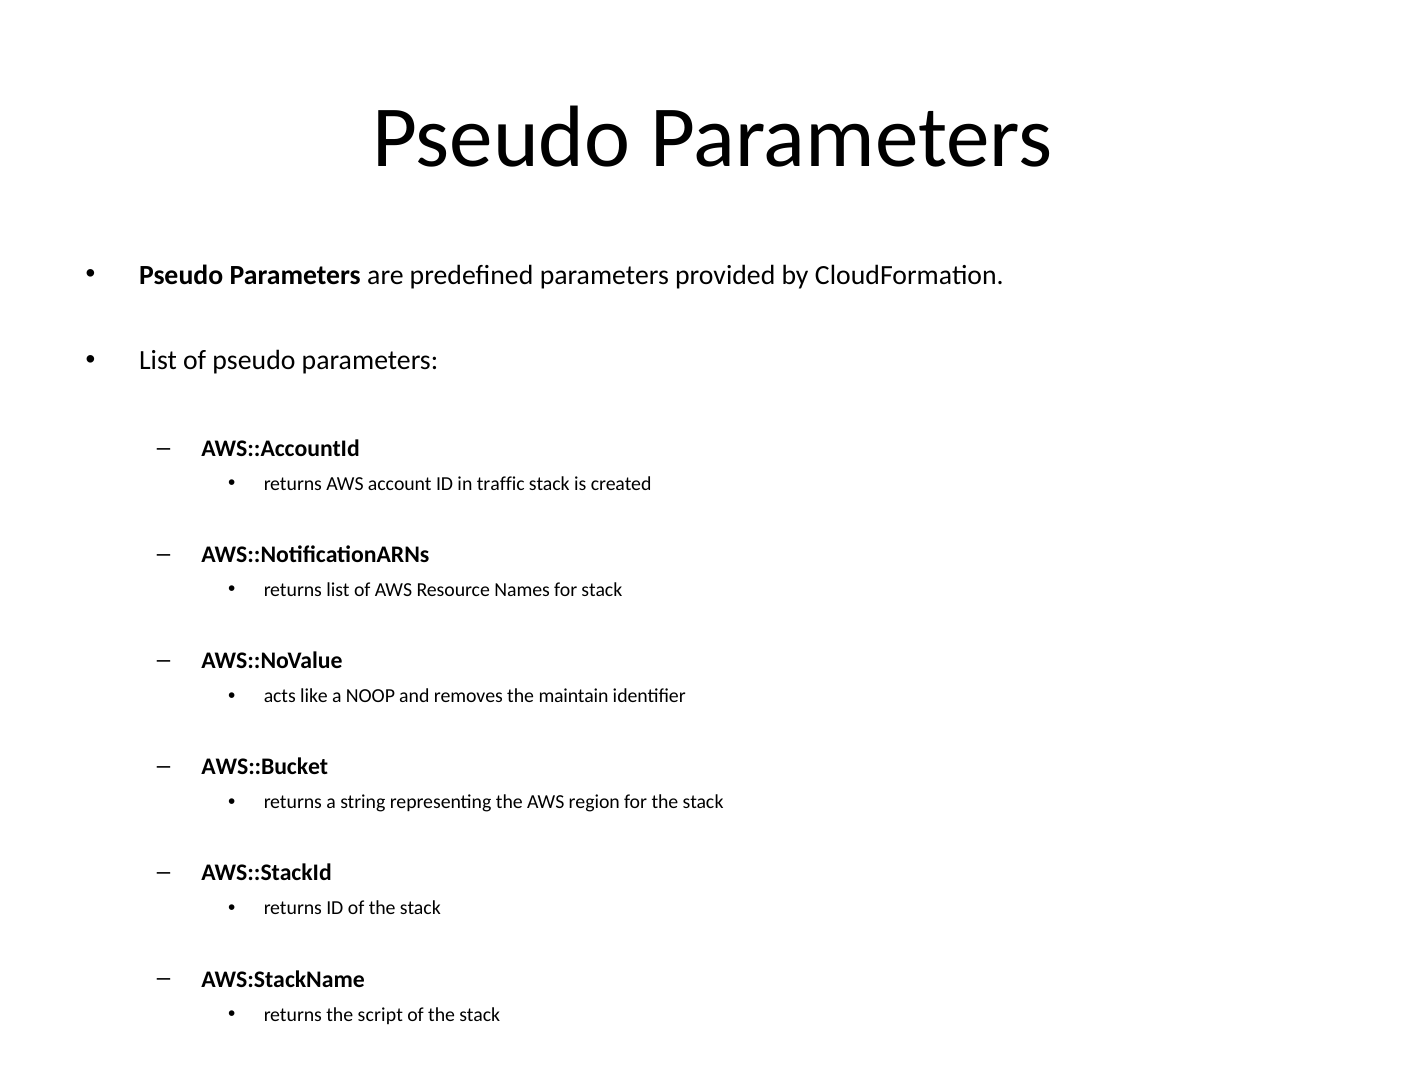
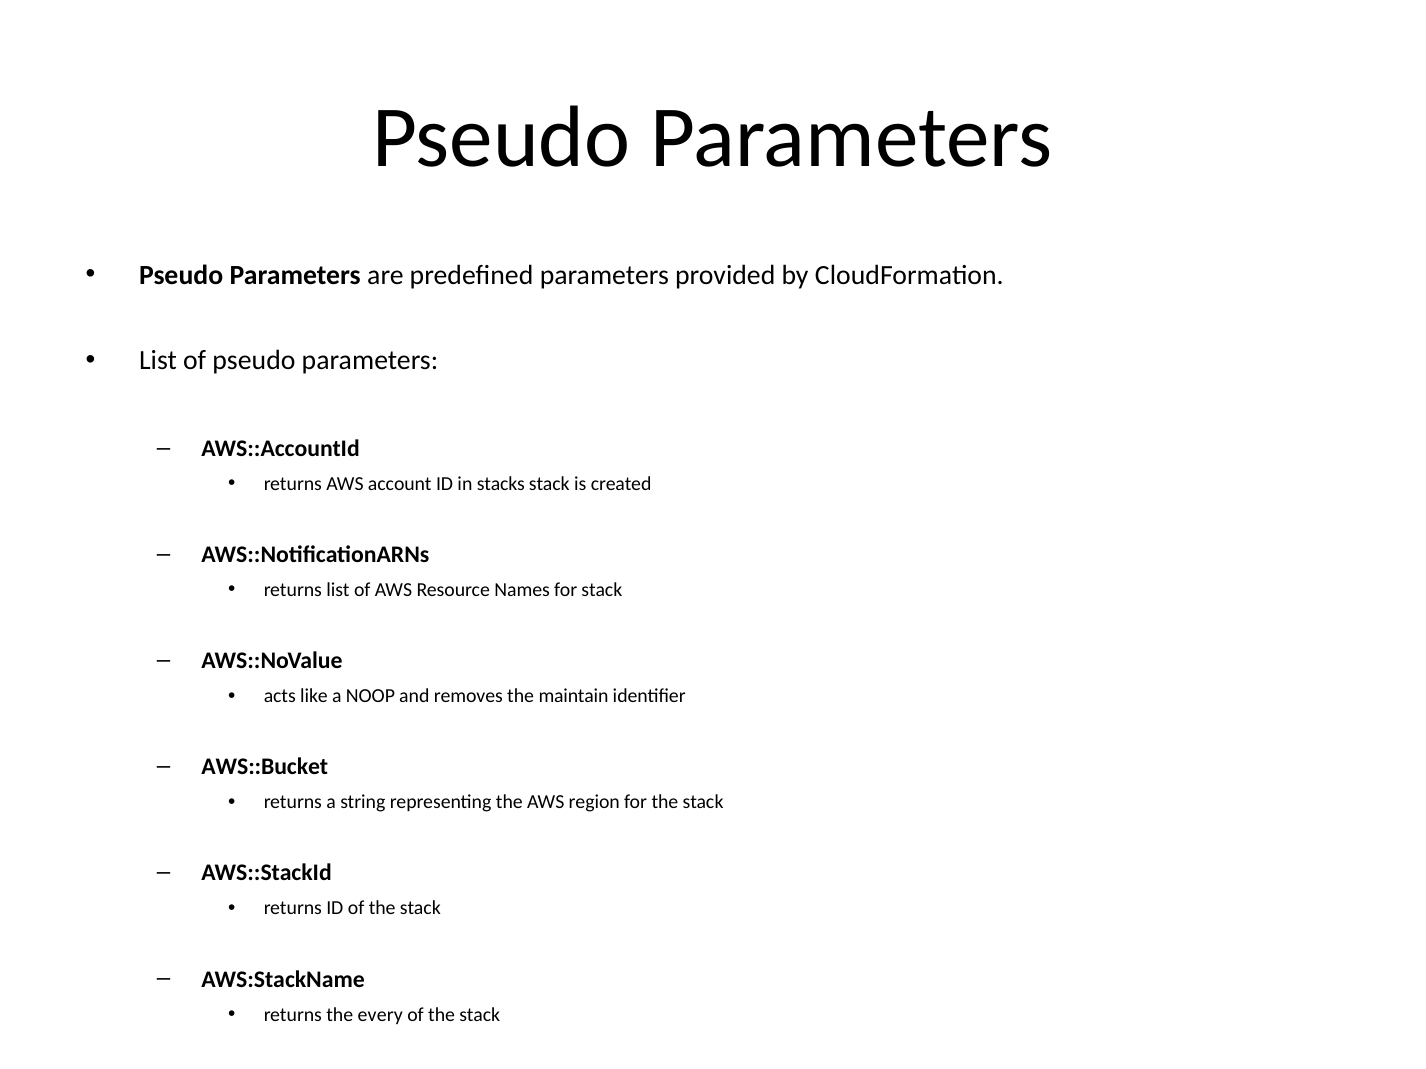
traffic: traffic -> stacks (501, 484)
script: script -> every (380, 1015)
